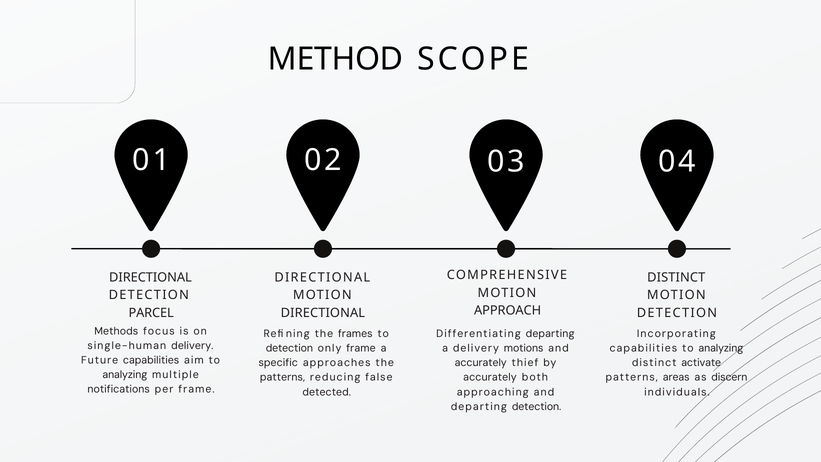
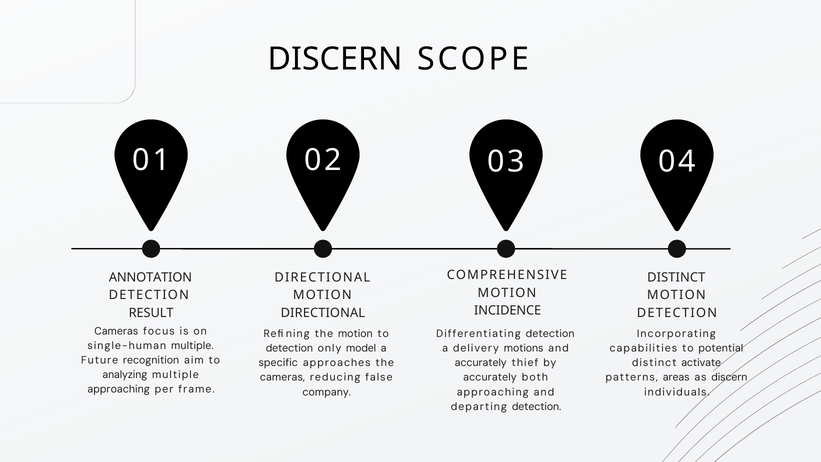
METHOD: METHOD -> DISCERN (335, 59)
DIRECTIONAL: DIRECTIONAL -> ANNOTATION (151, 277)
APPROACH: APPROACH -> INCIDENCE (508, 310)
PARCEL: PARCEL -> RESULT (151, 313)
Methods: Methods -> Cameras (116, 331)
the frames: frames -> motion (355, 334)
Differentiating departing: departing -> detection (550, 334)
single-human delivery: delivery -> multiple (192, 346)
only frame: frame -> model (361, 348)
capabilities to analyzing: analyzing -> potential (721, 348)
Future capabilities: capabilities -> recognition (151, 360)
patterns: patterns -> cameras (282, 377)
notifications: notifications -> approaching (119, 389)
detected: detected -> company (327, 392)
